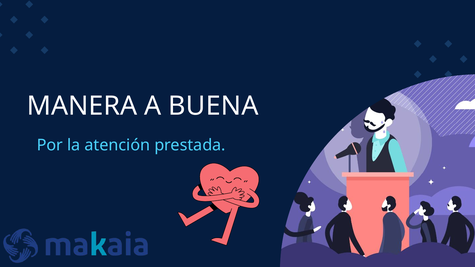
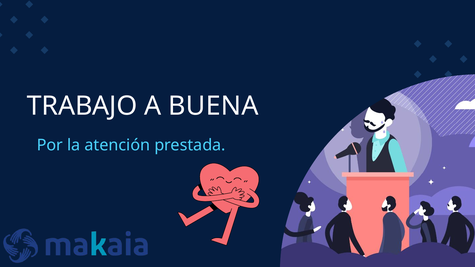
MANERA: MANERA -> TRABAJO (82, 106)
